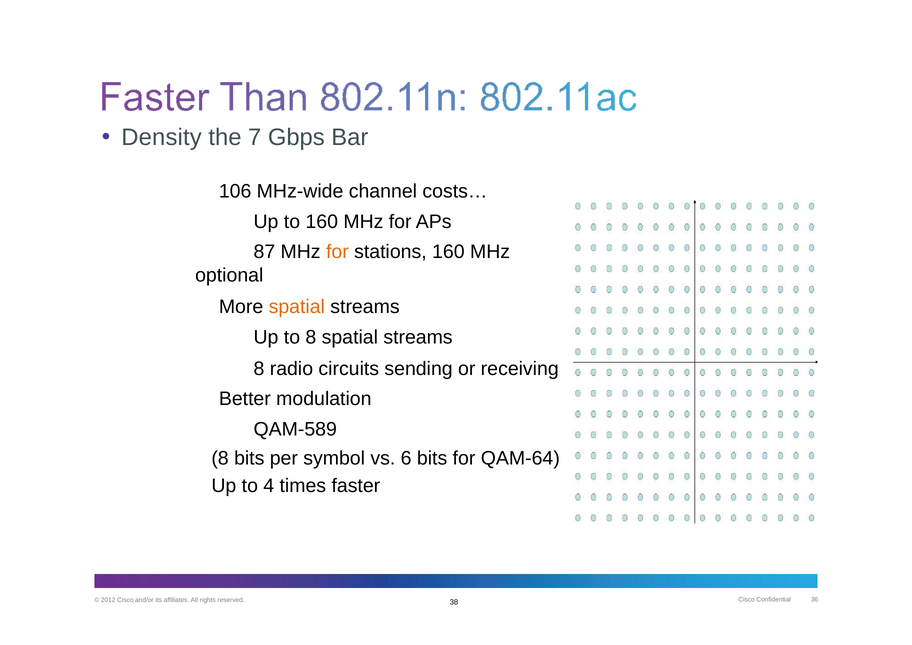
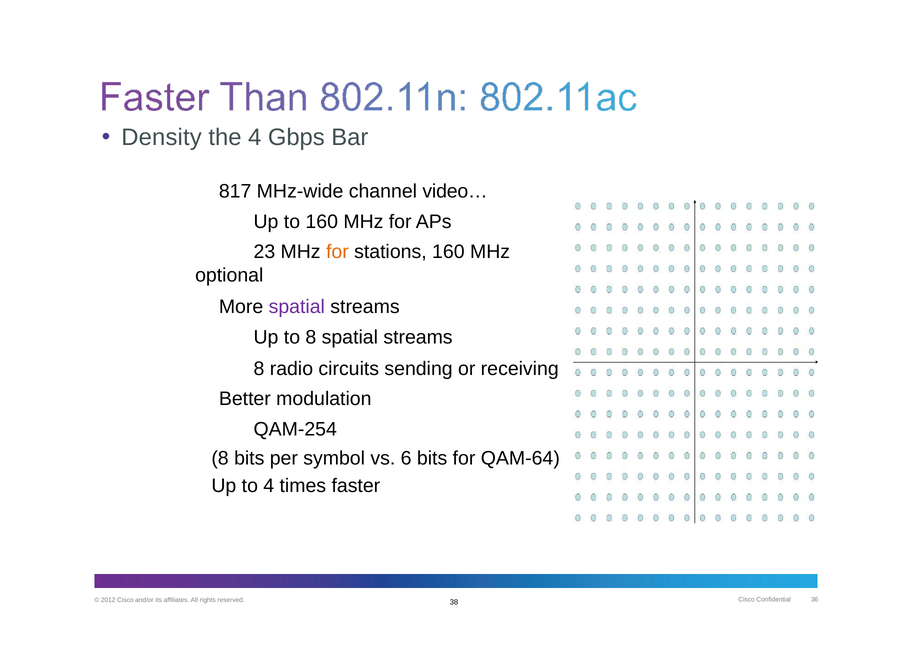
the 7: 7 -> 4 (255, 137)
106: 106 -> 817 (235, 191)
costs…: costs… -> video… (455, 191)
87: 87 -> 23 (264, 252)
spatial colour: orange -> purple (297, 307)
QAM-589: QAM-589 -> QAM-254 (295, 429)
